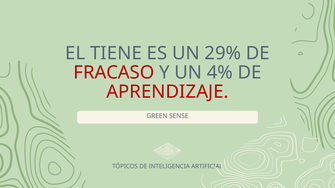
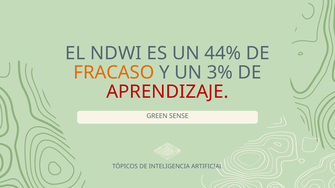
TIENE: TIENE -> NDWI (116, 53)
29%: 29% -> 44% (223, 53)
FRACASO colour: red -> orange (114, 73)
4%: 4% -> 3% (220, 73)
